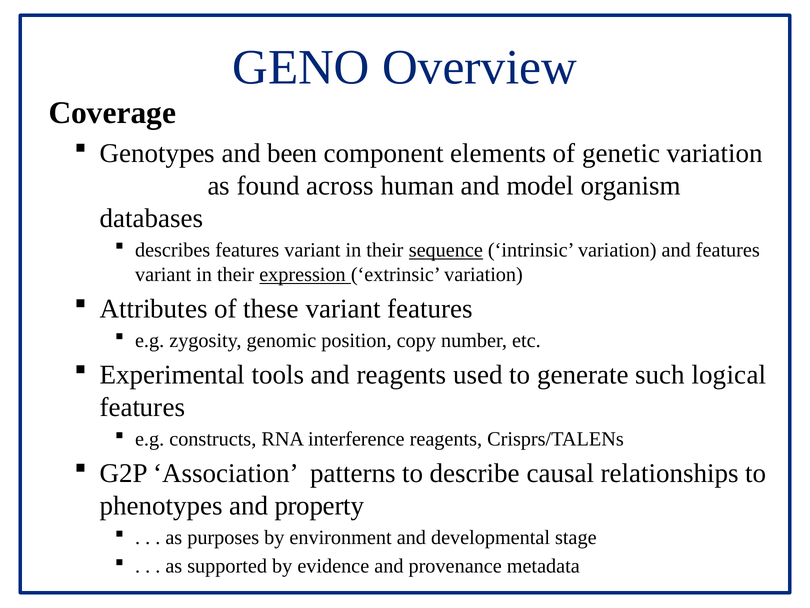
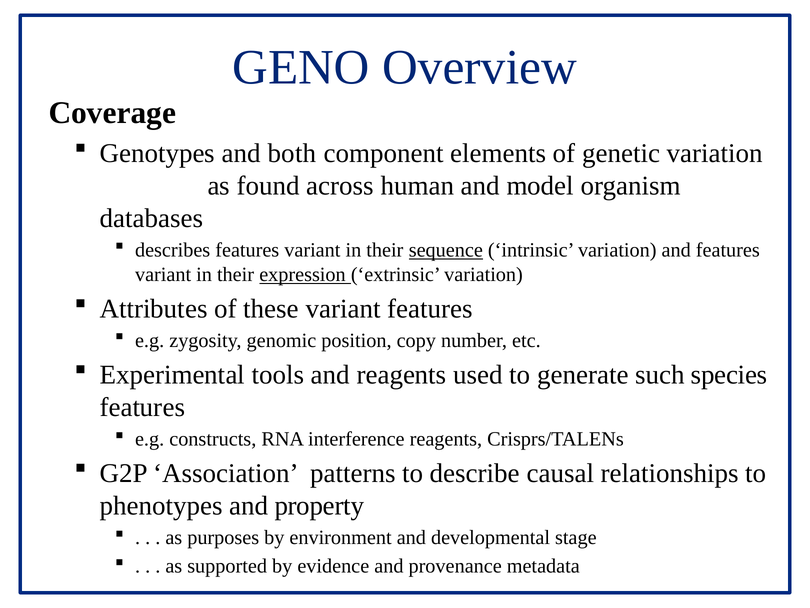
been: been -> both (292, 153)
logical: logical -> species (729, 374)
